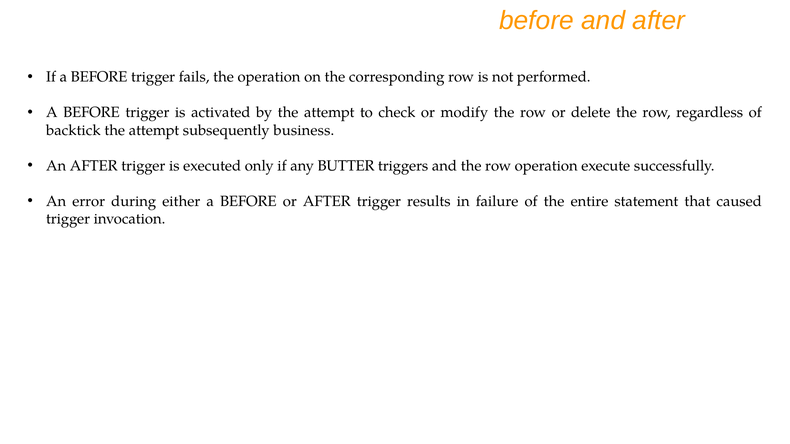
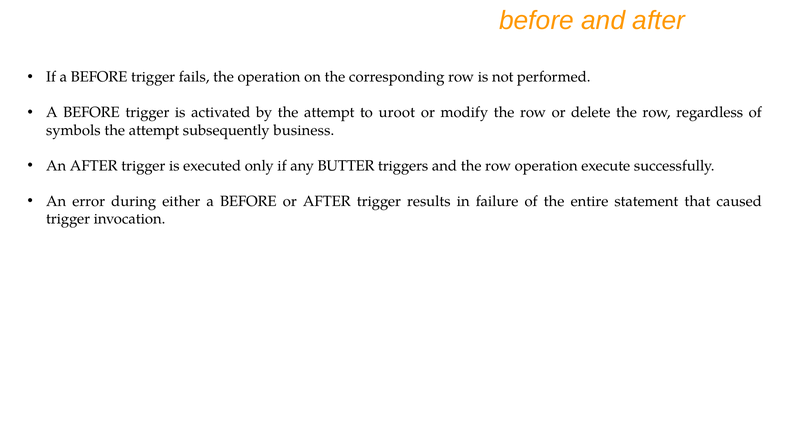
check: check -> uroot (397, 113)
backtick: backtick -> symbols (73, 130)
